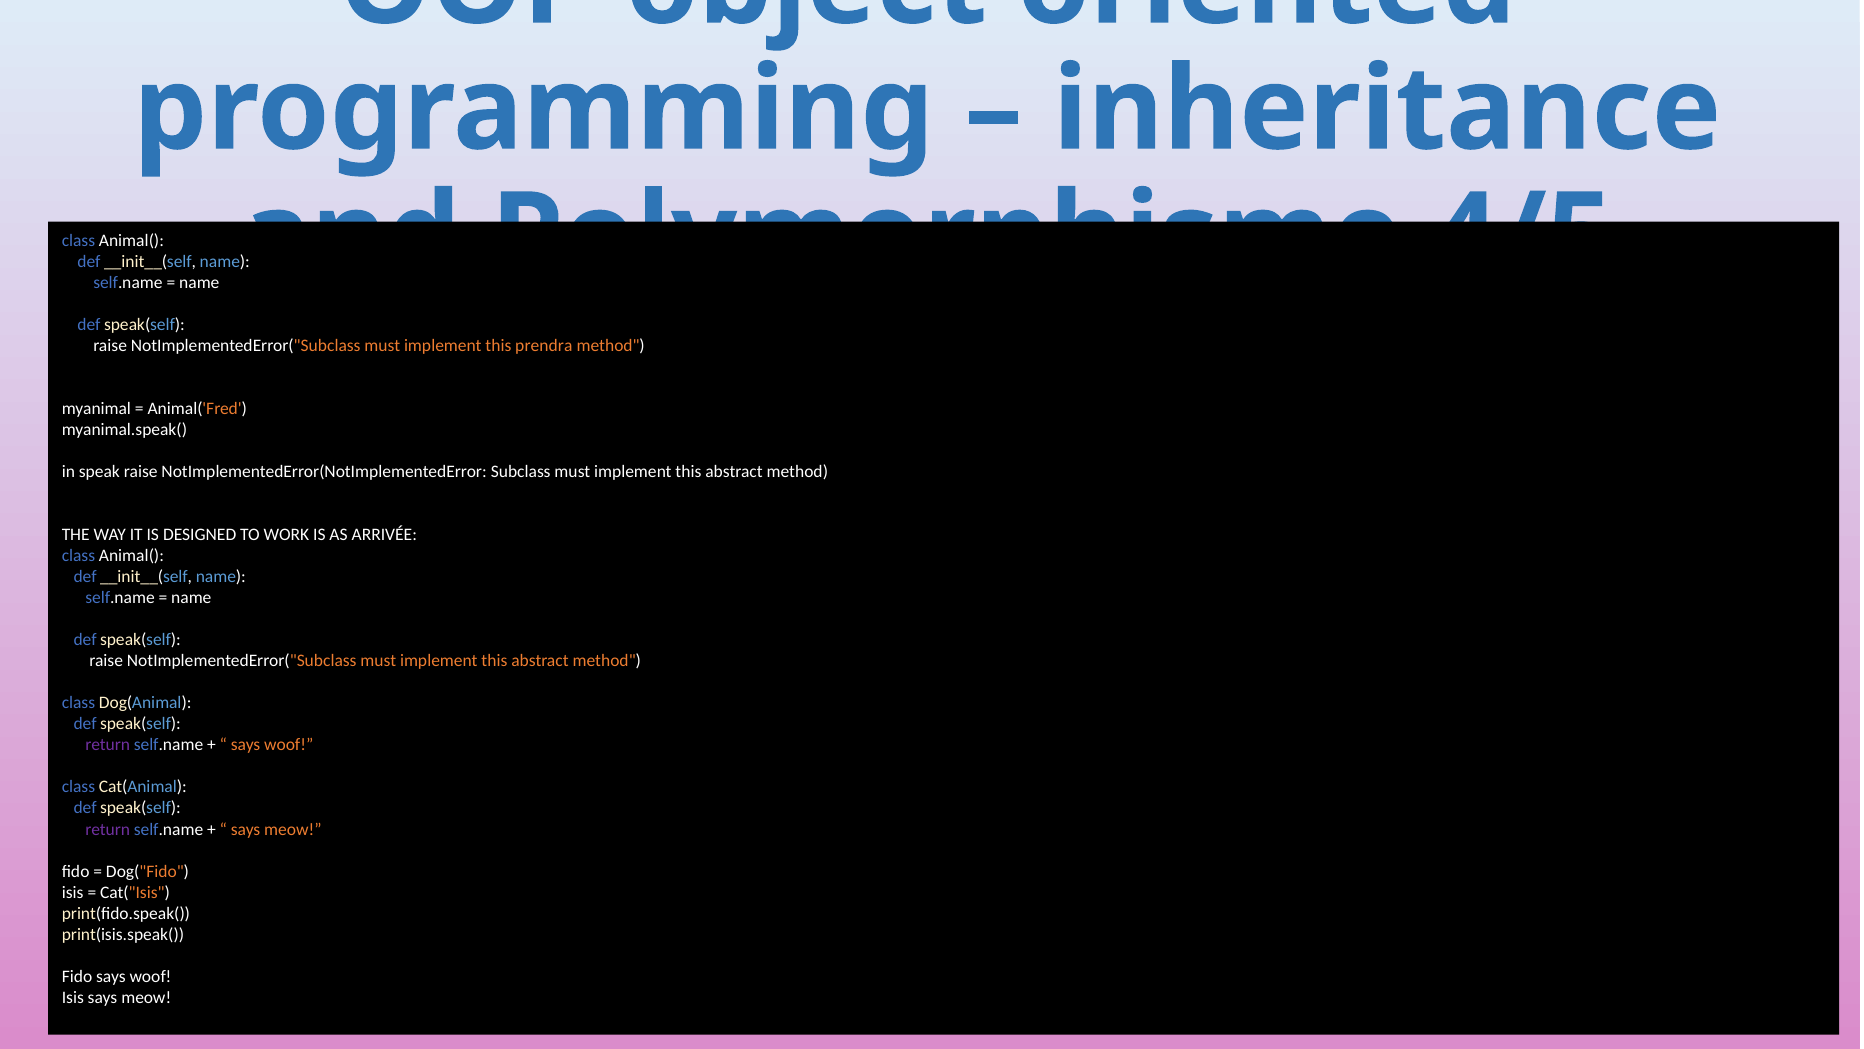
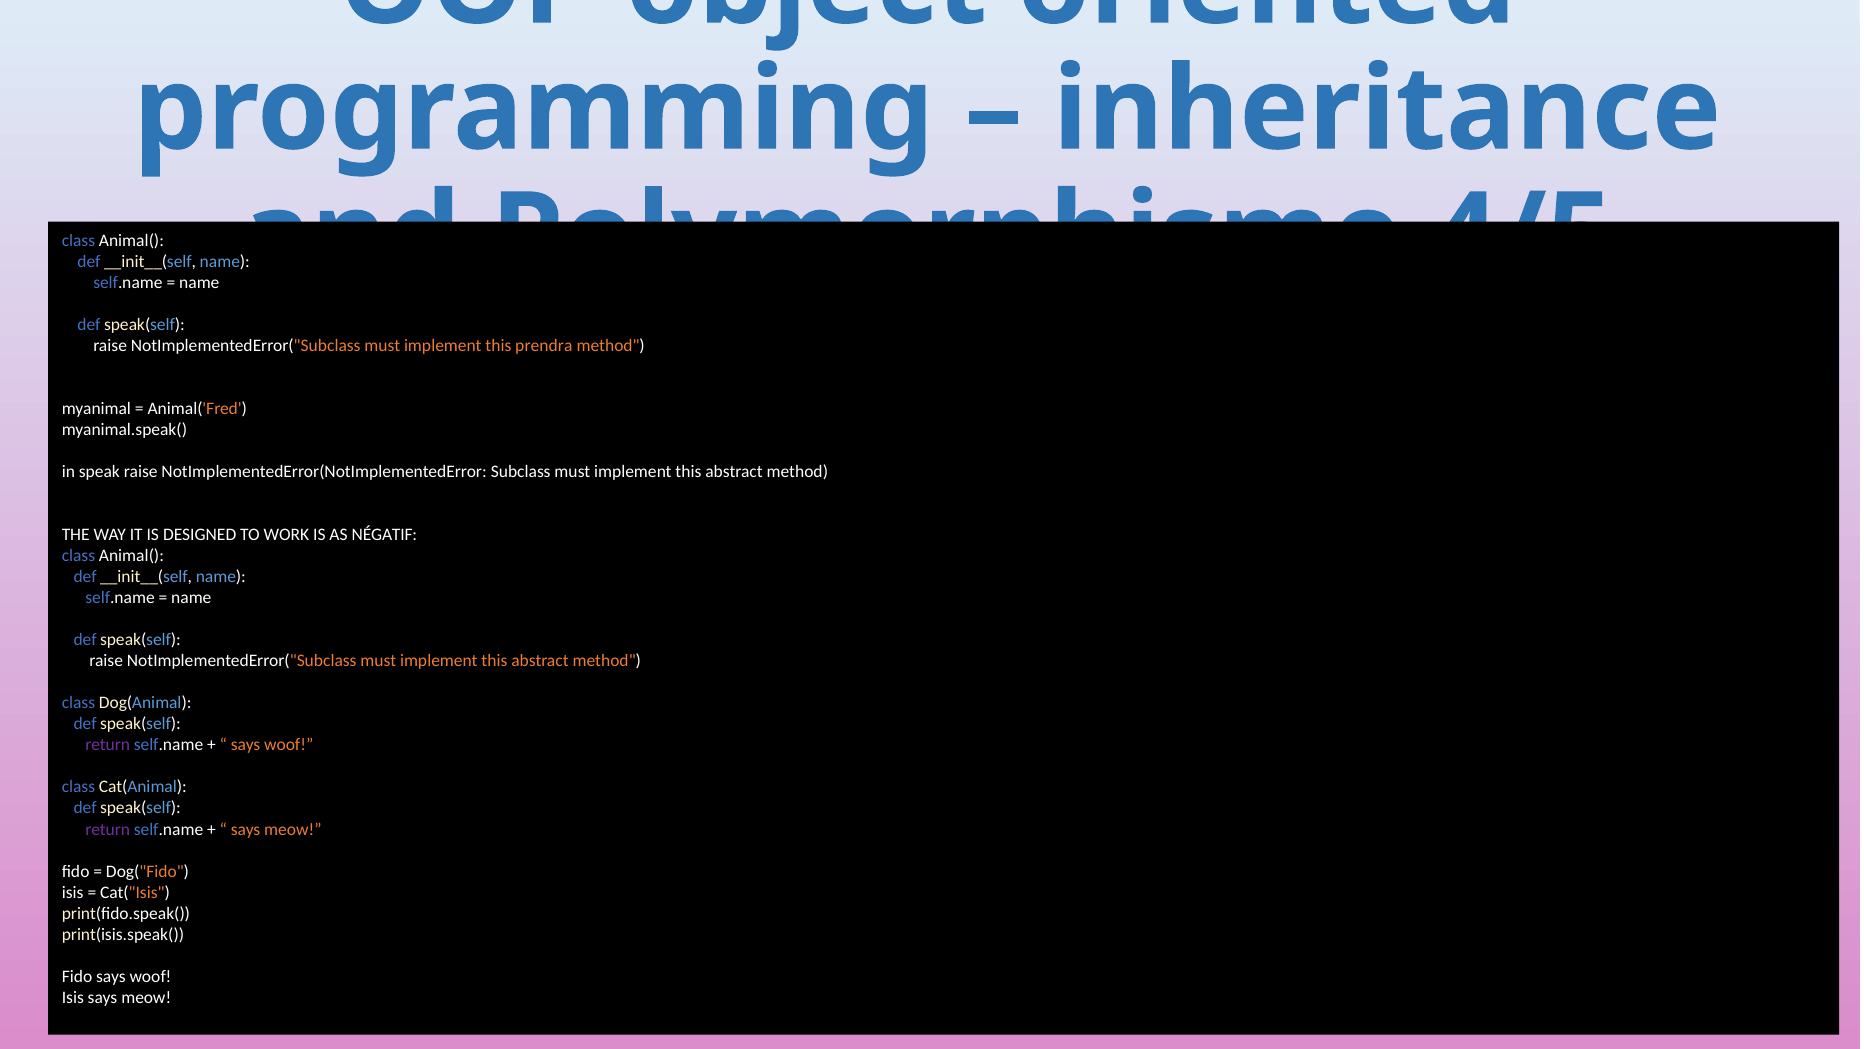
ARRIVÉE: ARRIVÉE -> NÉGATIF (384, 534)
